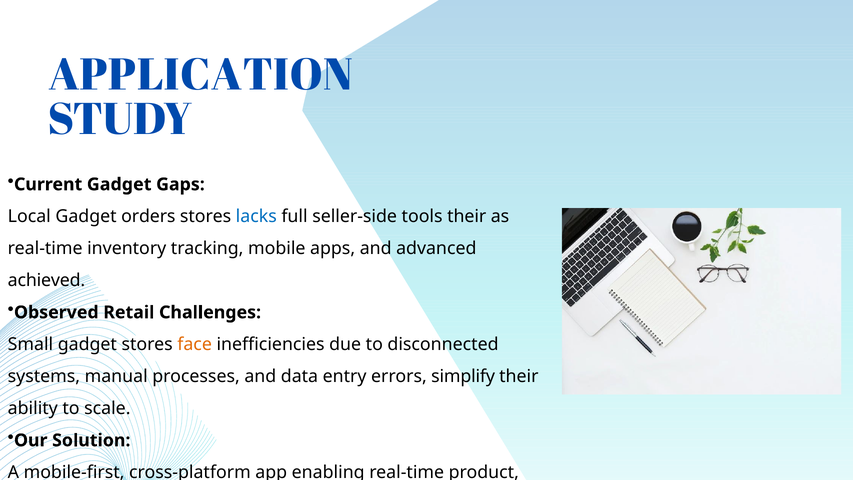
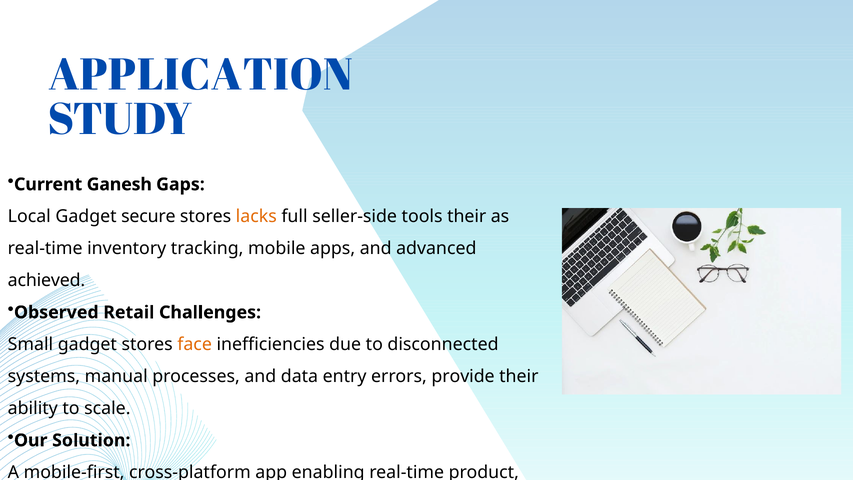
Current Gadget: Gadget -> Ganesh (119, 184)
orders: orders -> secure (148, 216)
lacks colour: blue -> orange (256, 216)
errors simplify: simplify -> provide (463, 376)
